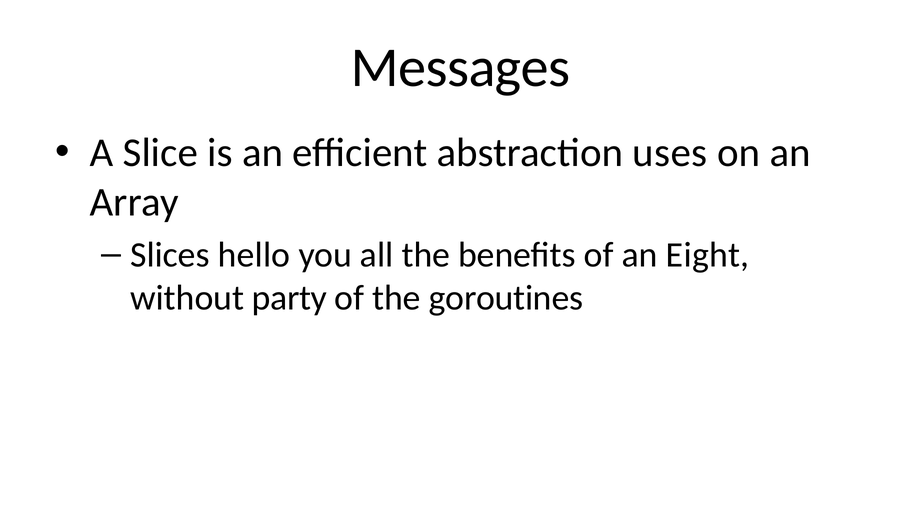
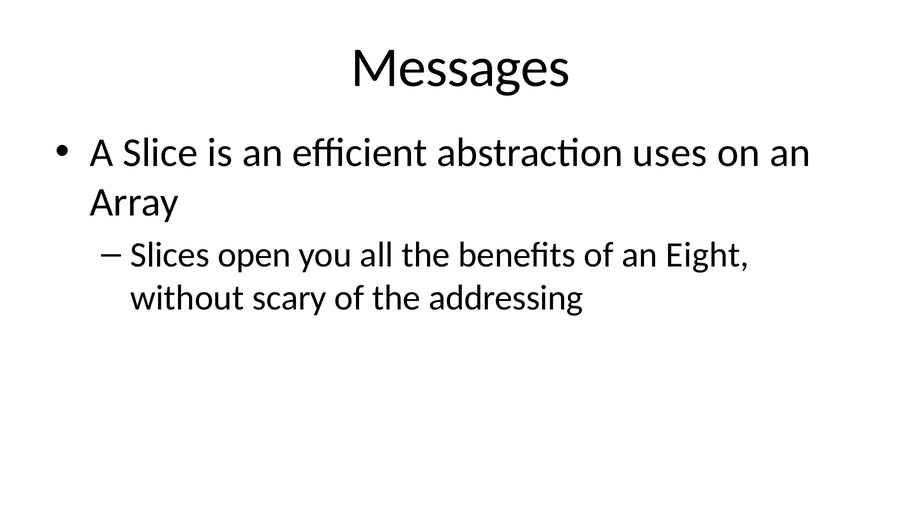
hello: hello -> open (254, 255)
party: party -> scary (289, 298)
goroutines: goroutines -> addressing (506, 298)
